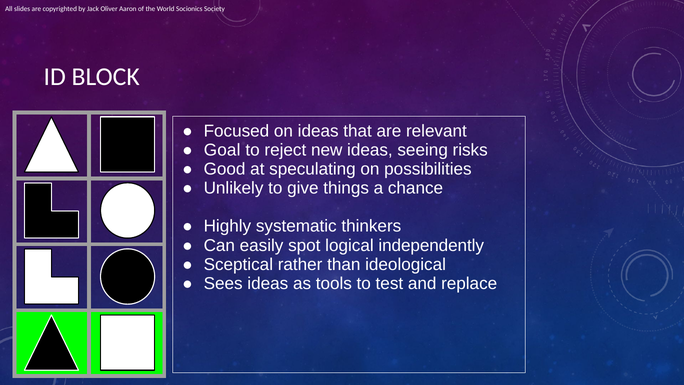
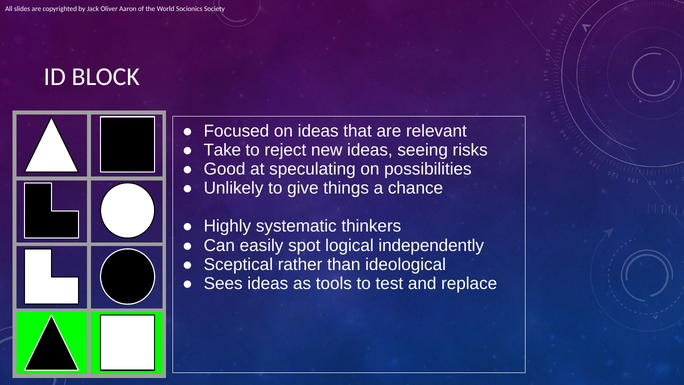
Goal: Goal -> Take (222, 150)
